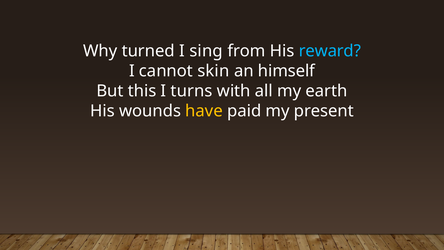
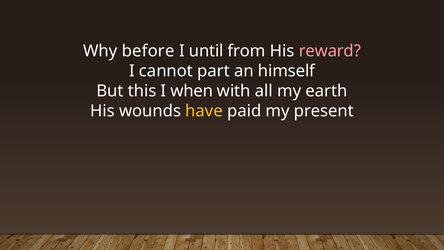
turned: turned -> before (148, 51)
sing: sing -> until (206, 51)
reward colour: light blue -> pink (330, 51)
skin: skin -> part (213, 71)
turns: turns -> when (192, 91)
